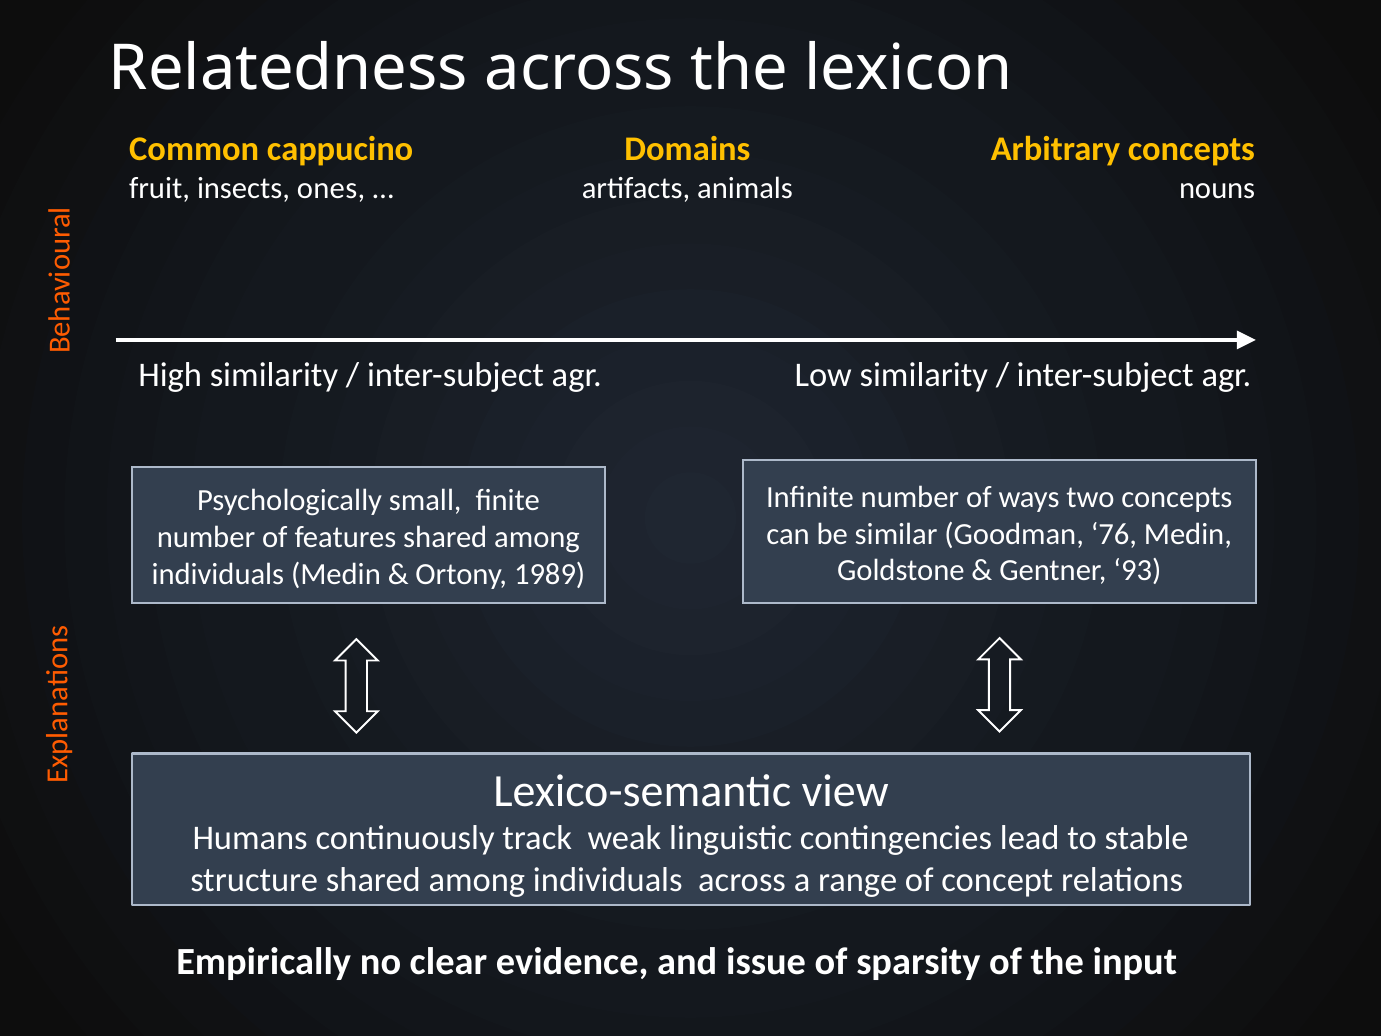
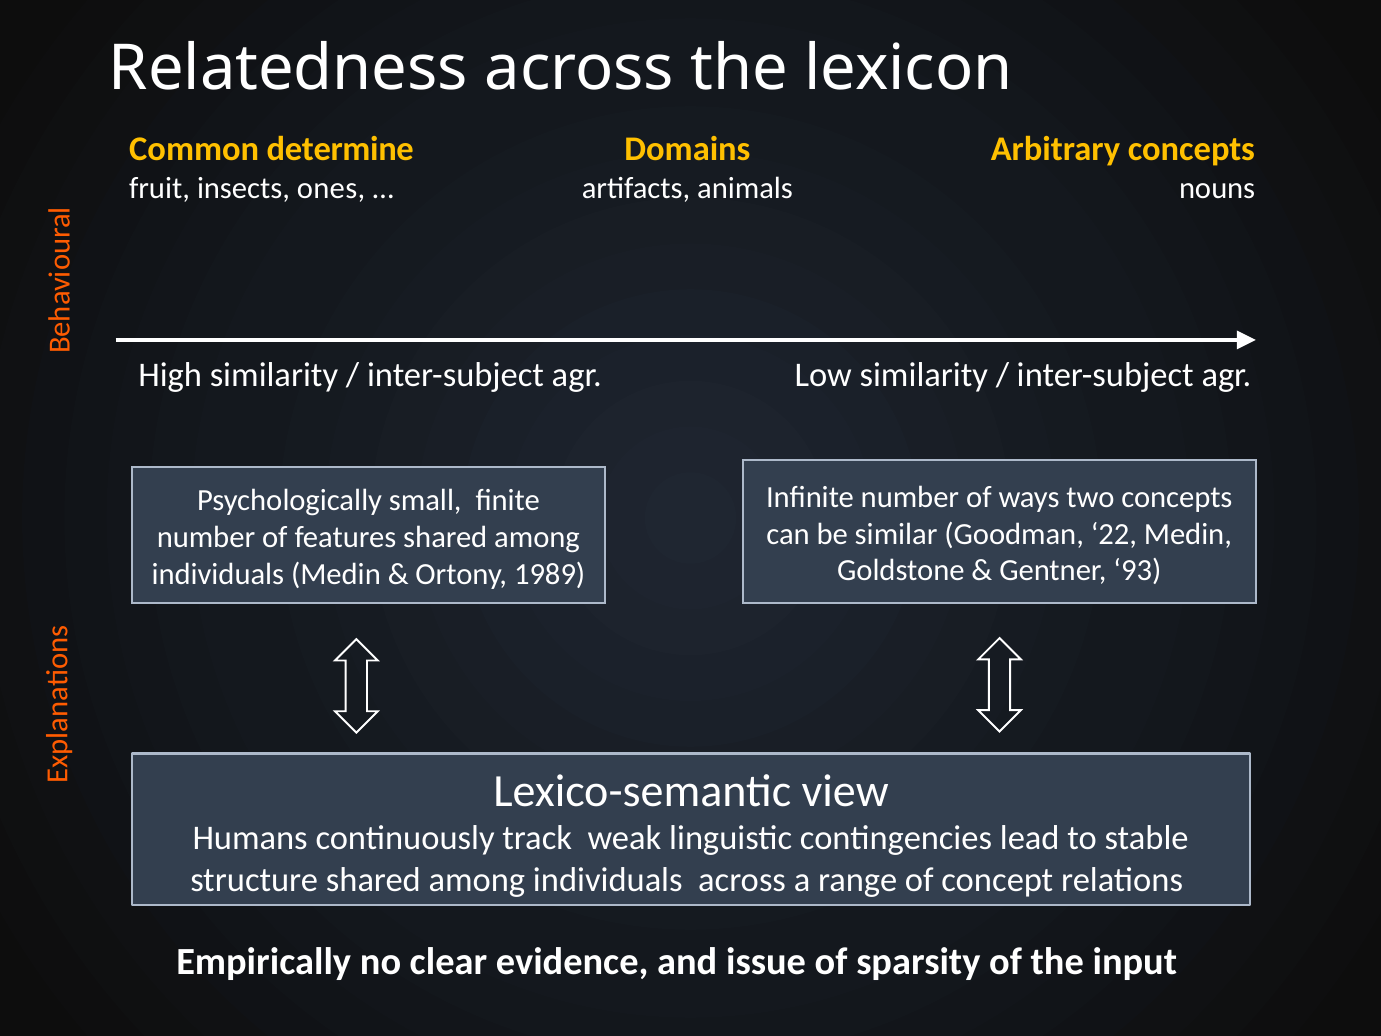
cappucino: cappucino -> determine (340, 149)
76: 76 -> 22 (1114, 534)
